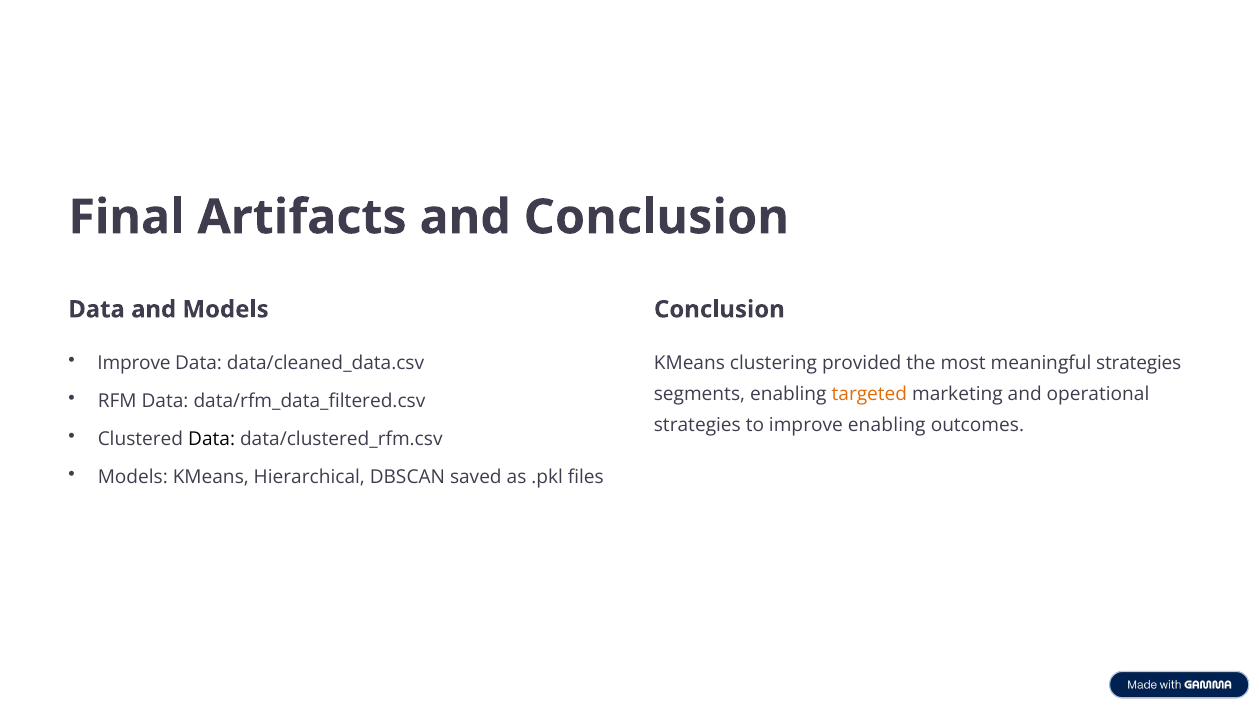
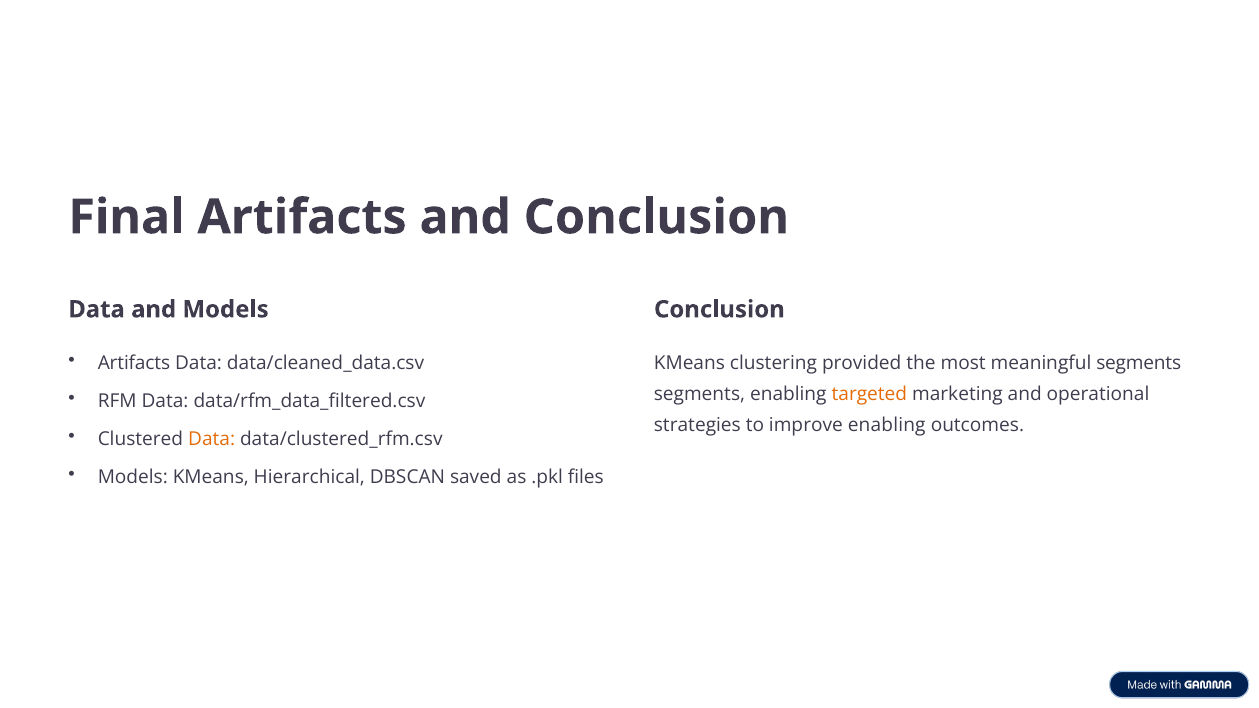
Improve: Improve -> Artifacts (134, 363)
meaningful strategies: strategies -> segments (1139, 363)
Data colour: black -> orange (212, 439)
